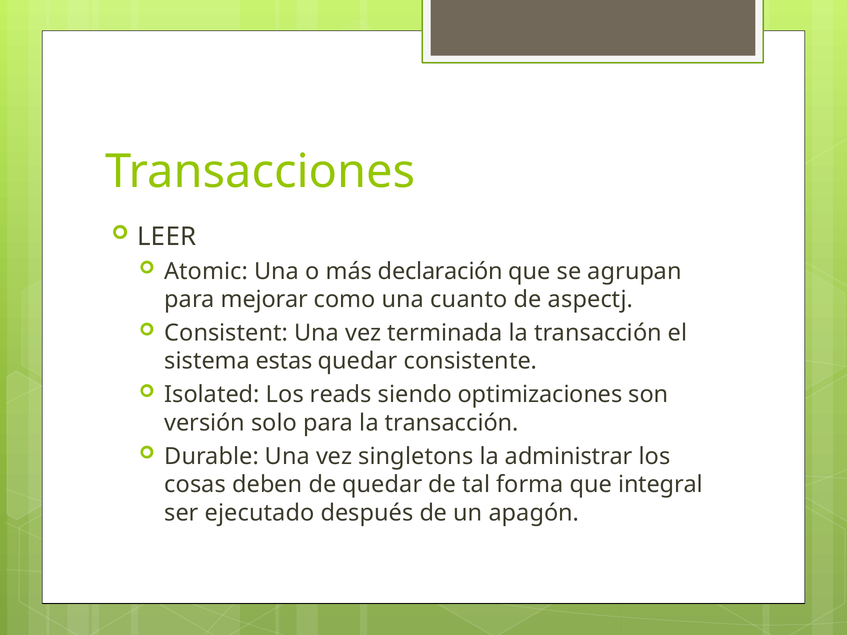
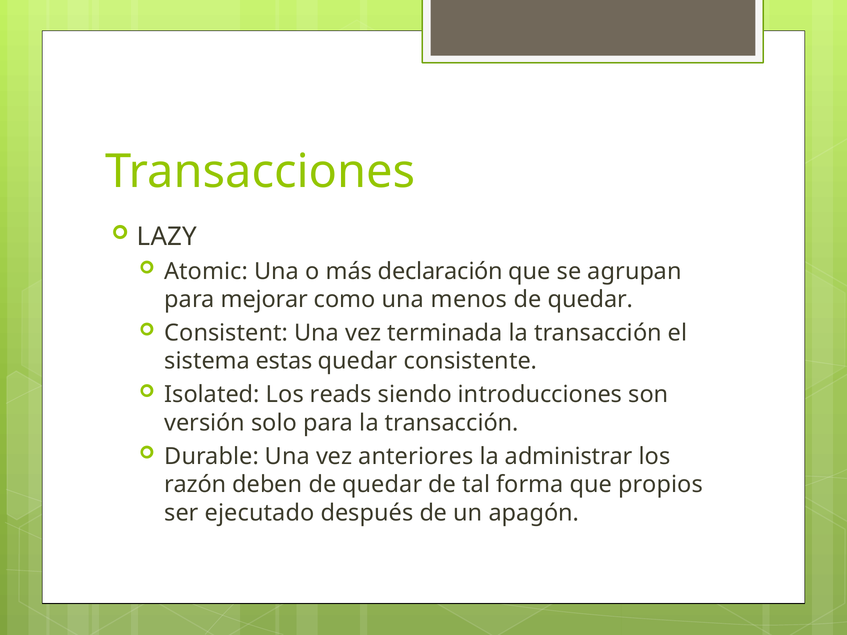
LEER: LEER -> LAZY (167, 237)
cuanto: cuanto -> menos (469, 300)
aspectj: aspectj -> quedar (591, 300)
optimizaciones: optimizaciones -> introducciones (540, 395)
singletons: singletons -> anteriores (416, 456)
cosas: cosas -> razón (195, 485)
integral: integral -> propios (660, 485)
